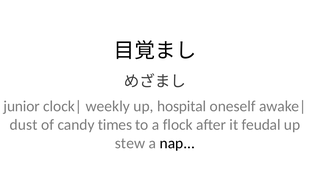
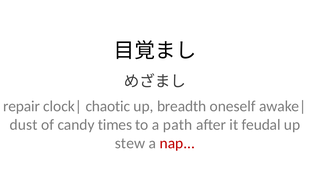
junior: junior -> repair (22, 106)
weekly: weekly -> chaotic (108, 106)
hospital: hospital -> breadth (182, 106)
flock: flock -> path (178, 125)
nap colour: black -> red (177, 144)
